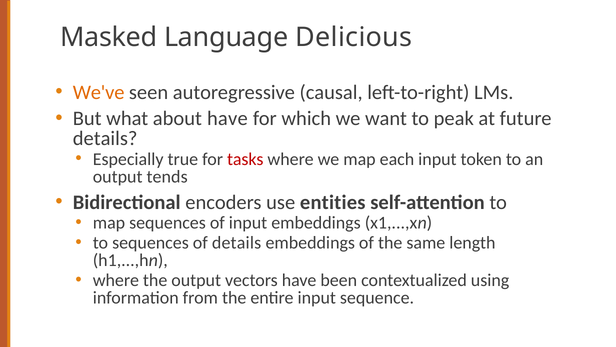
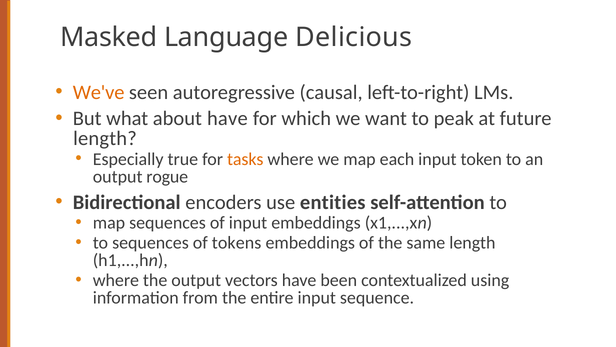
details: details -> length (105, 138)
tasks colour: red -> orange (245, 159)
tends: tends -> rogue (167, 176)
of details: details -> tokens (237, 243)
